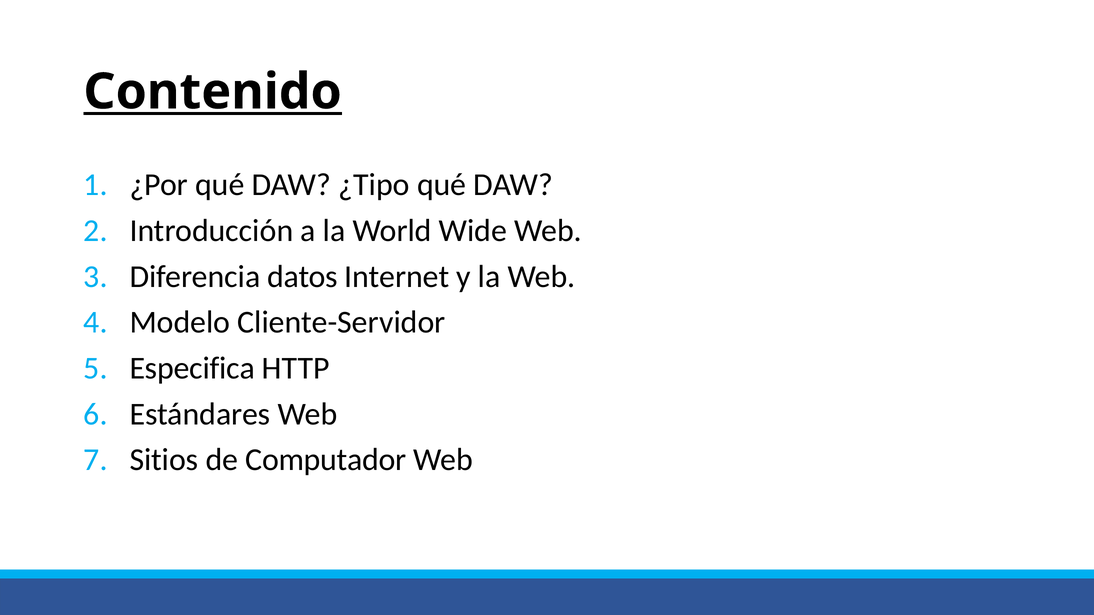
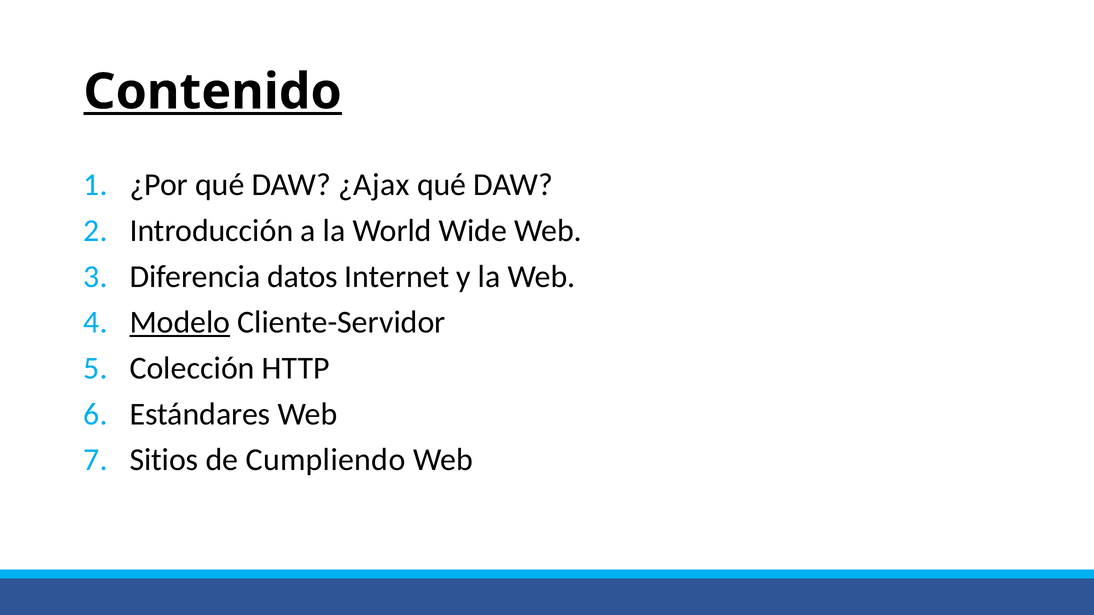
¿Tipo: ¿Tipo -> ¿Ajax (374, 185)
Modelo underline: none -> present (180, 323)
Especifica: Especifica -> Colección (192, 368)
Computador: Computador -> Cumpliendo (326, 460)
